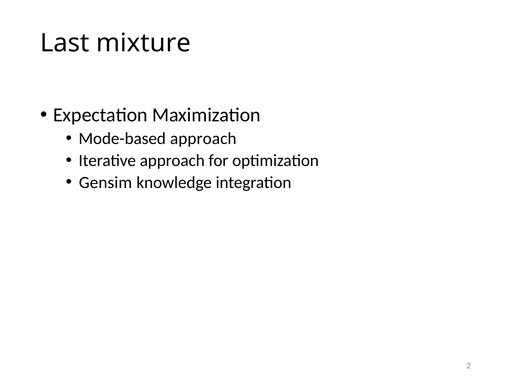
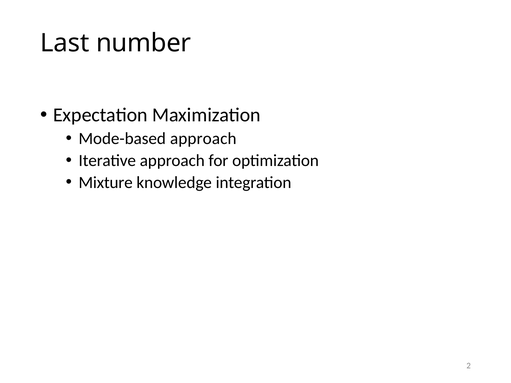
mixture: mixture -> number (144, 43)
Gensim: Gensim -> Mixture (106, 183)
